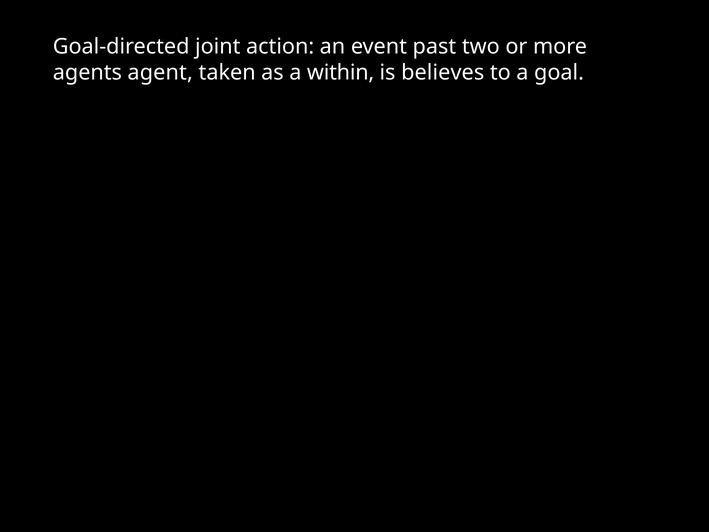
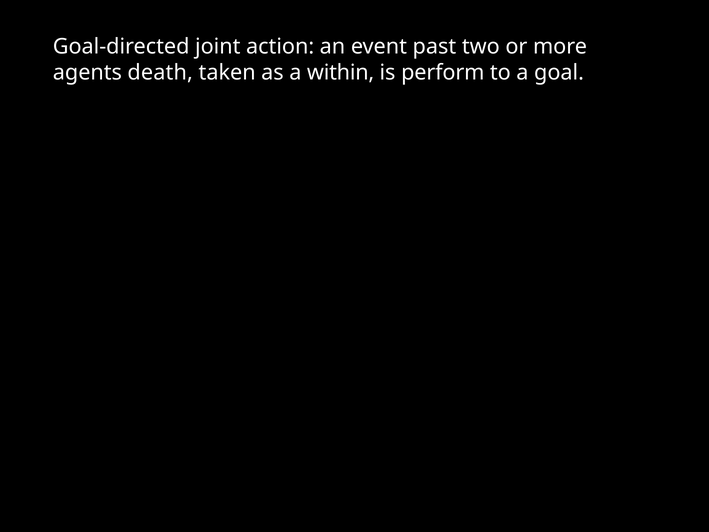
agent: agent -> death (160, 73)
believes: believes -> perform (443, 73)
